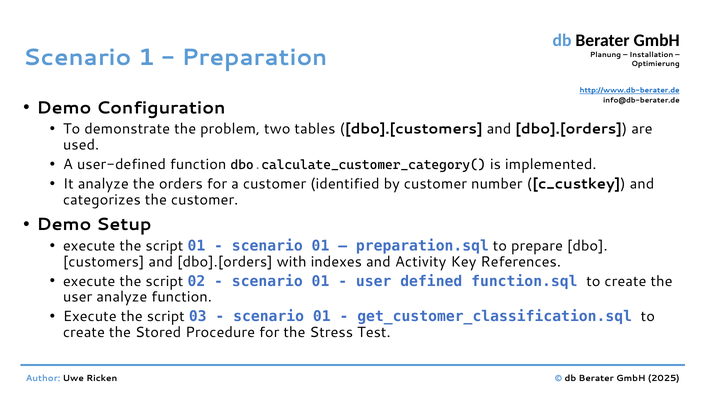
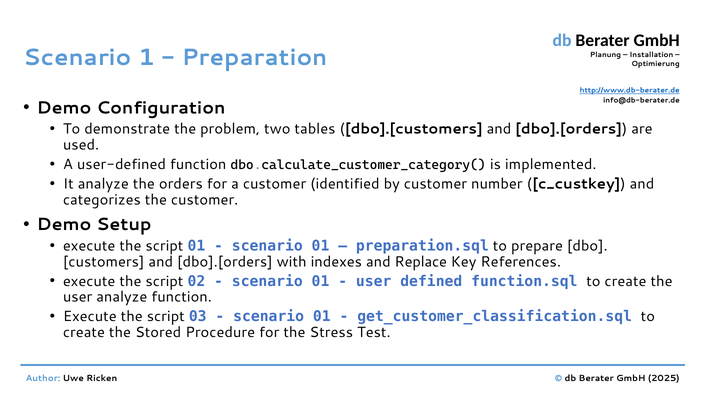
Activity: Activity -> Replace (421, 261)
